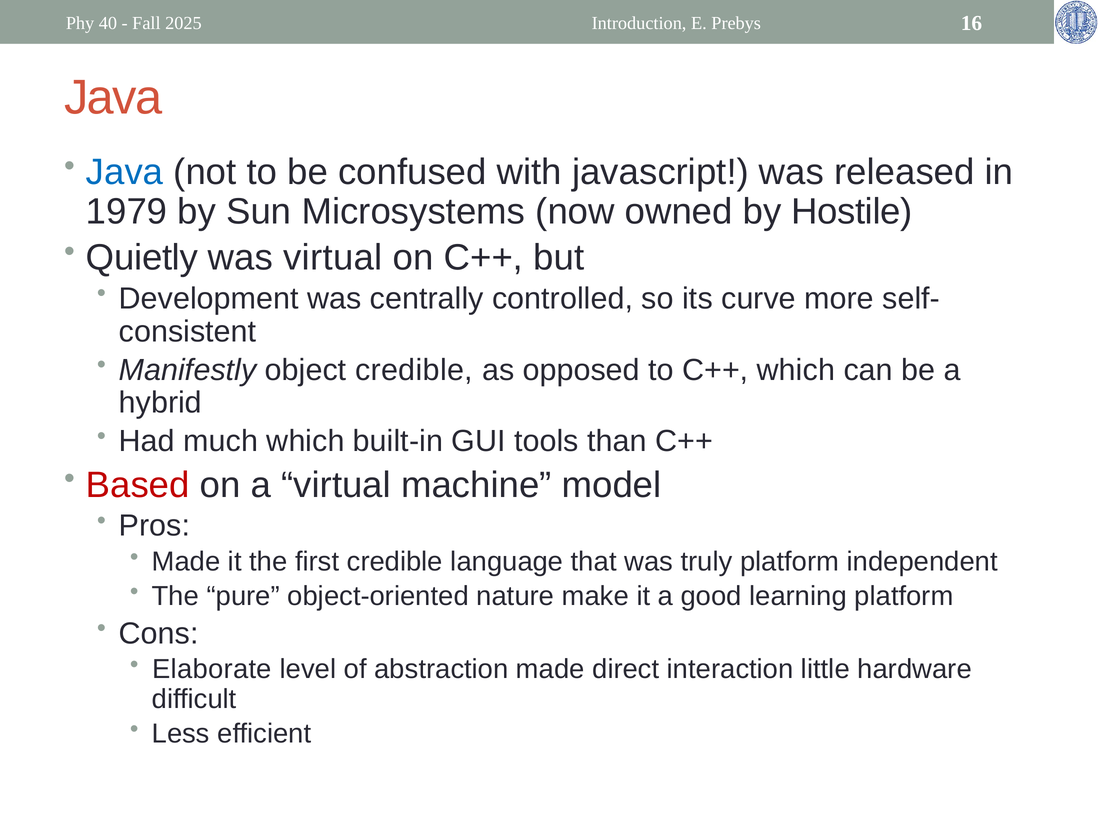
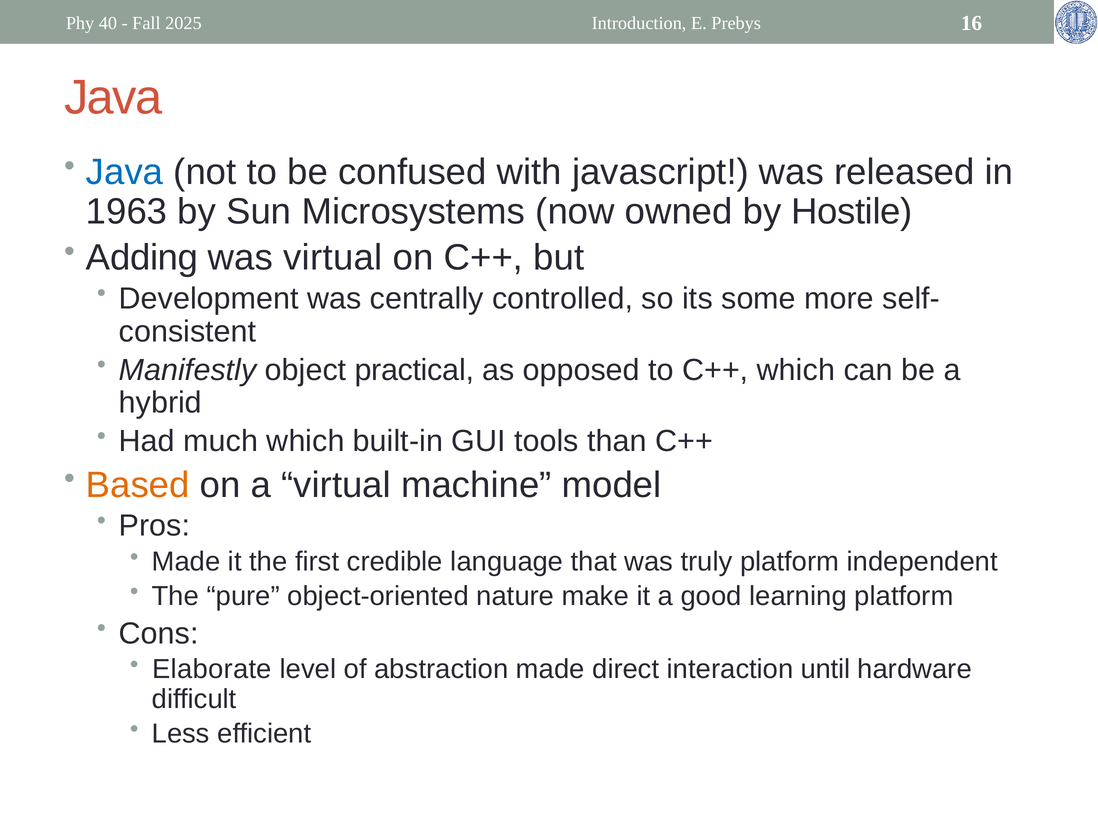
1979: 1979 -> 1963 (127, 211)
Quietly: Quietly -> Adding (142, 258)
curve: curve -> some (759, 298)
object credible: credible -> practical (414, 370)
Based colour: red -> orange (138, 485)
little: little -> until (826, 669)
